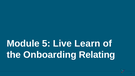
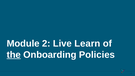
5: 5 -> 2 (46, 43)
the underline: none -> present (14, 55)
Relating: Relating -> Policies (97, 55)
